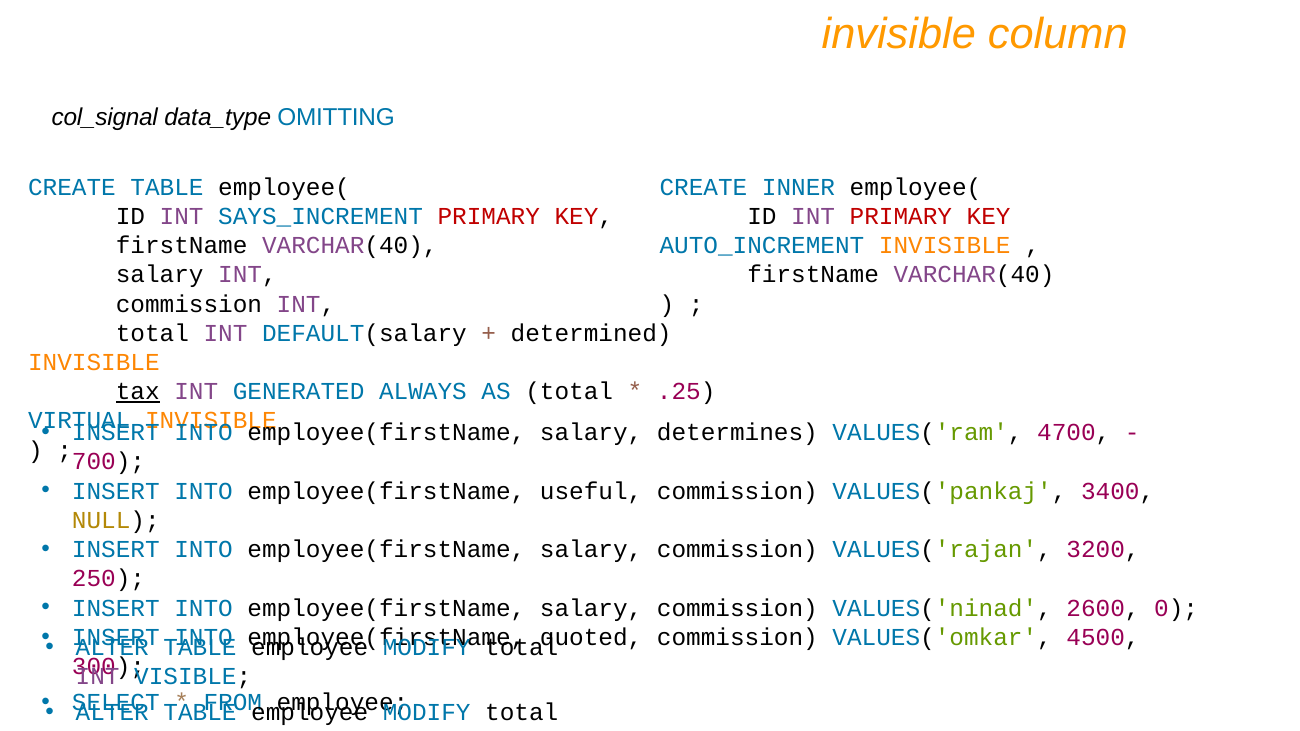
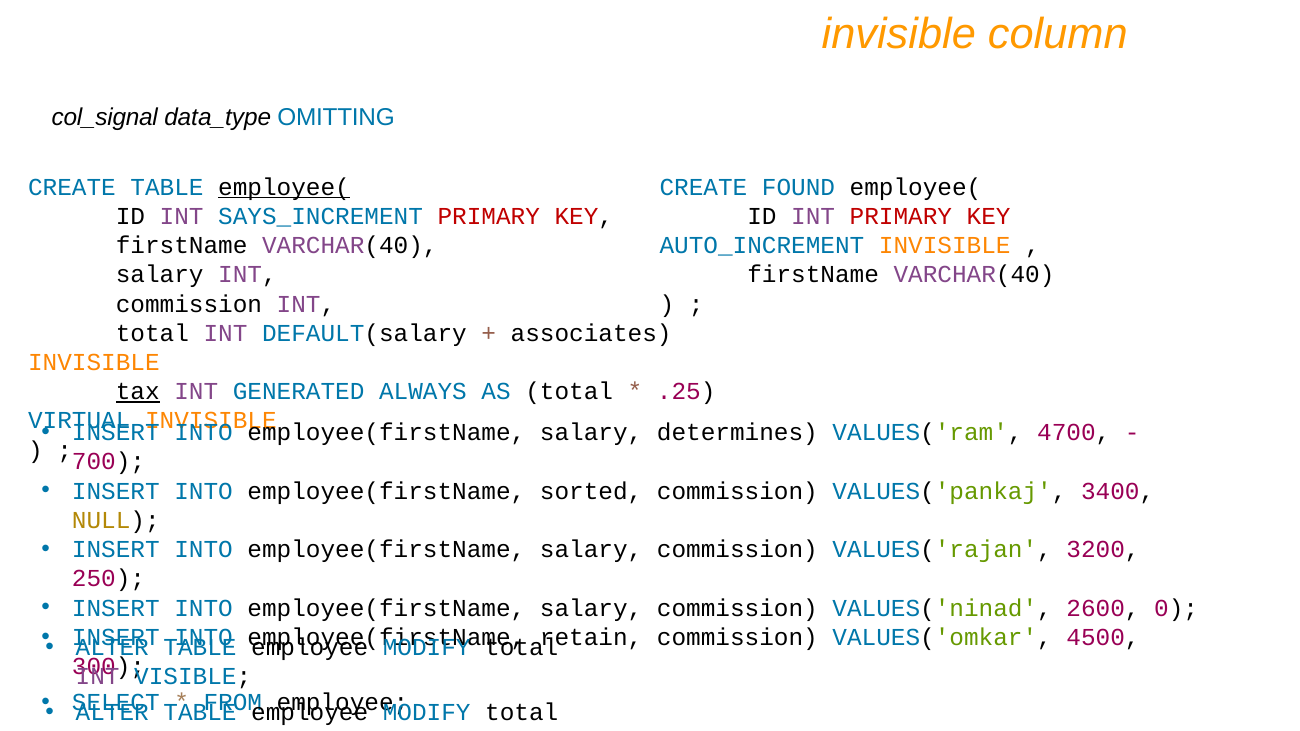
employee( underline: none -> present (284, 187)
INNER: INNER -> FOUND (799, 187)
determined: determined -> associates (591, 333)
useful: useful -> sorted (591, 491)
quoted: quoted -> retain (591, 638)
